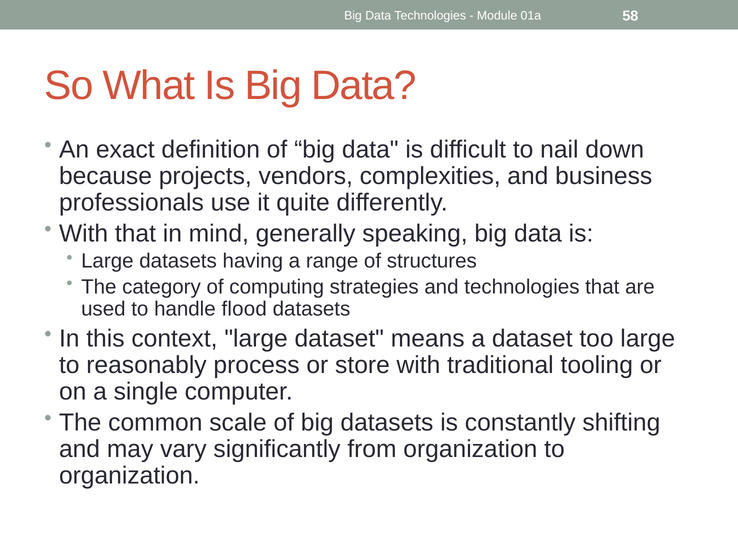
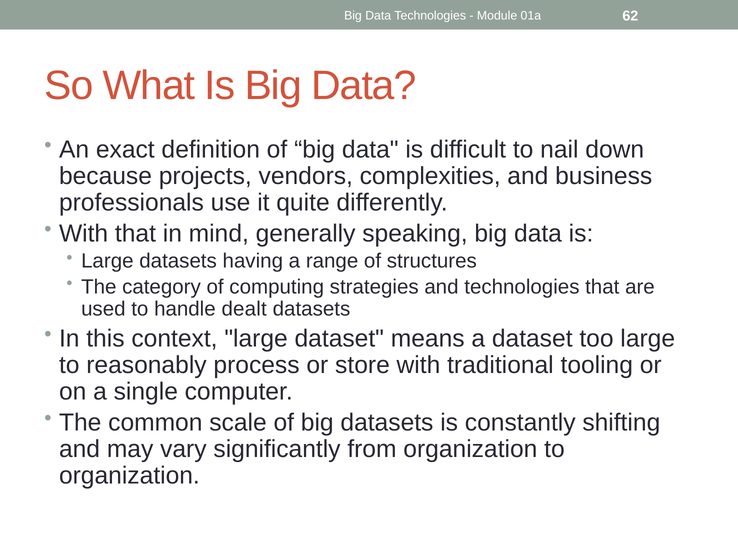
58: 58 -> 62 (630, 16)
flood: flood -> dealt (244, 309)
